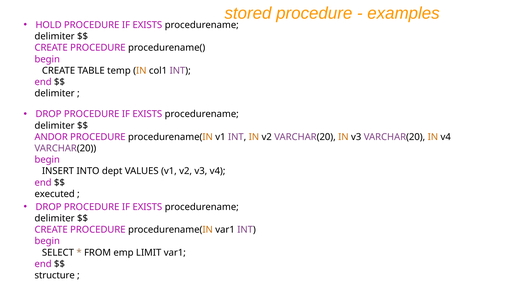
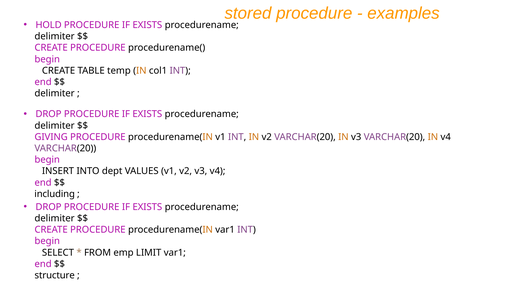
ANDOR: ANDOR -> GIVING (51, 137)
executed: executed -> including (55, 194)
